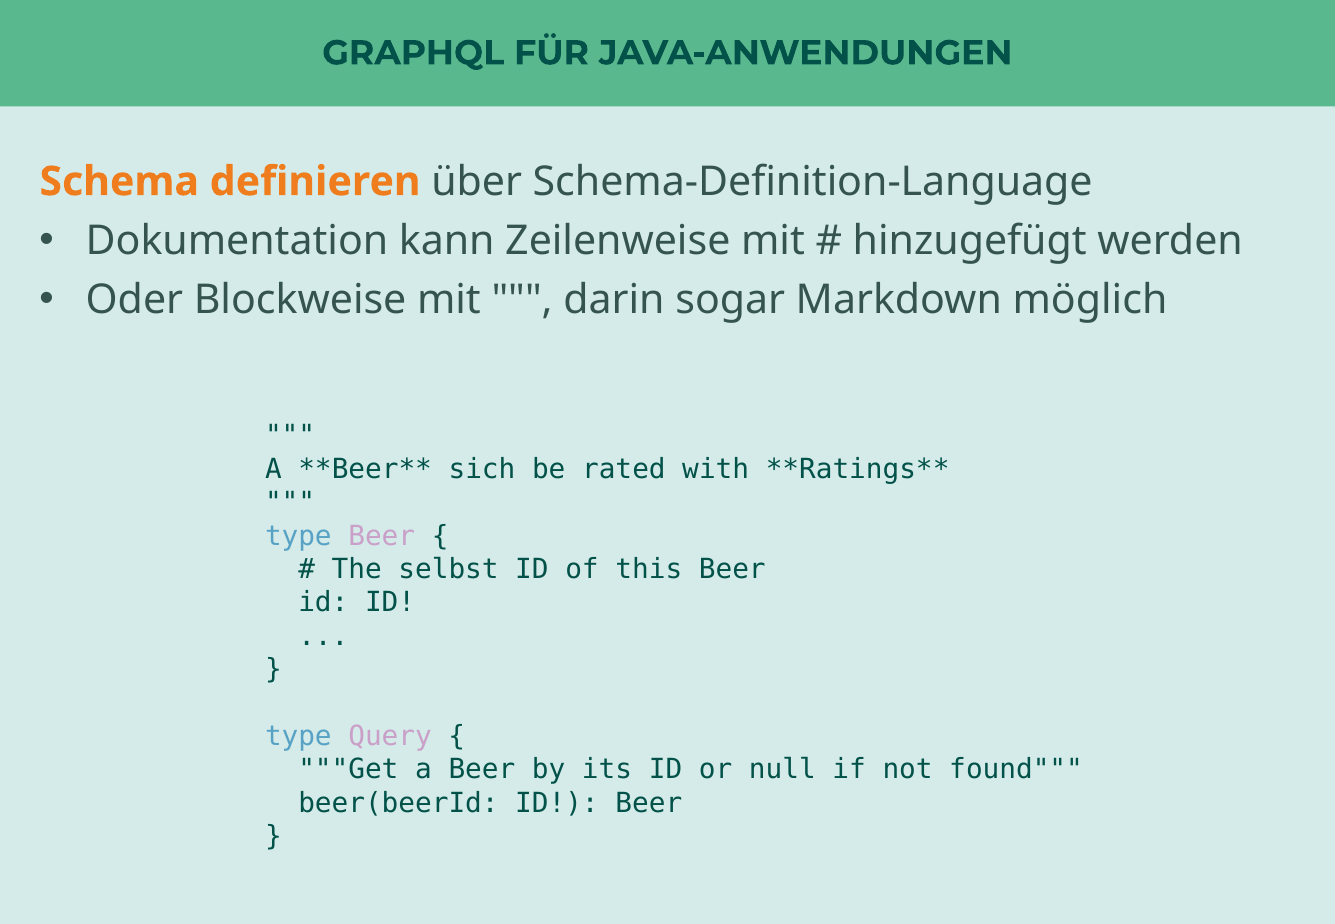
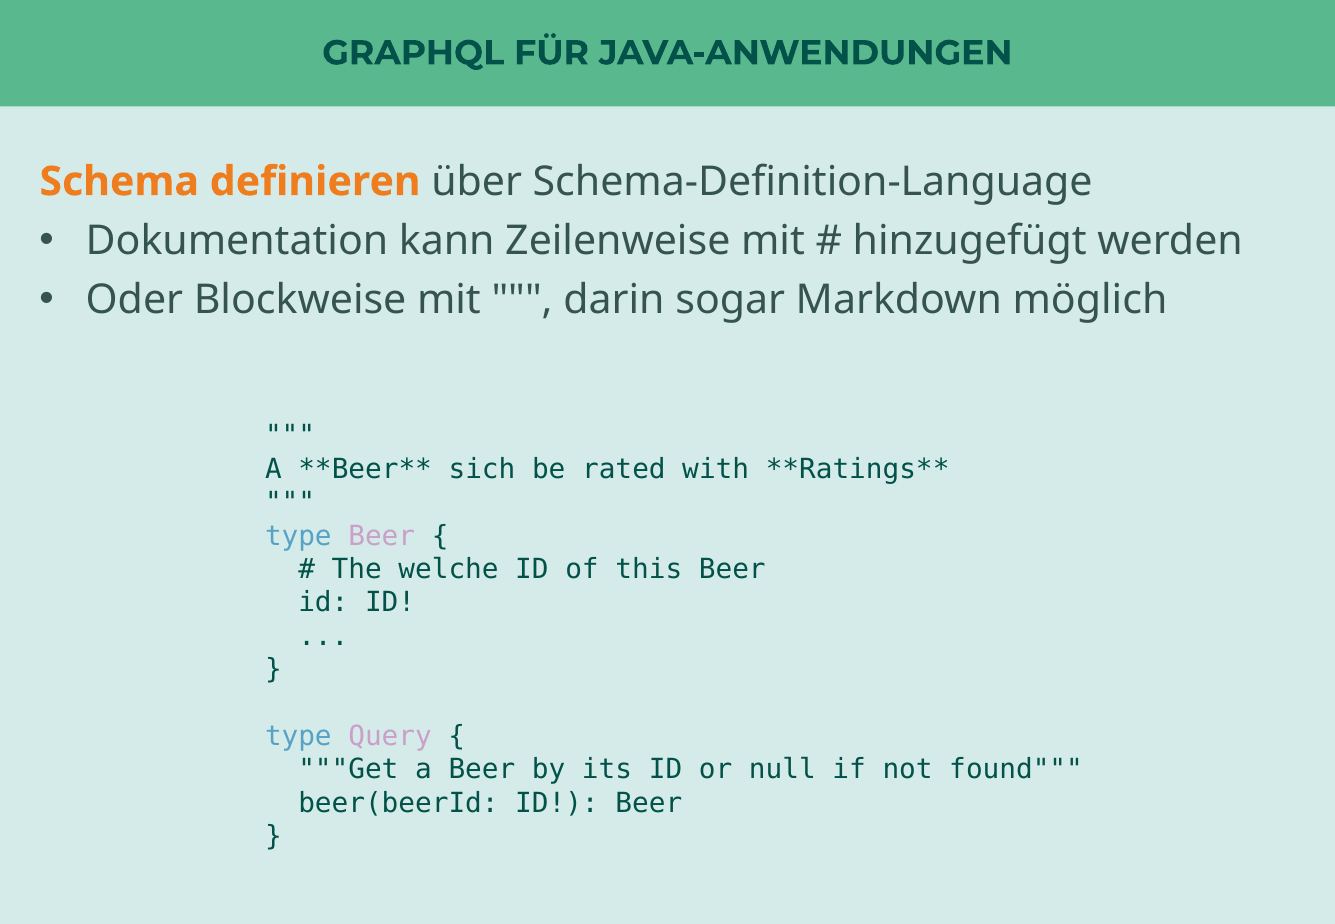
selbst: selbst -> welche (449, 569)
